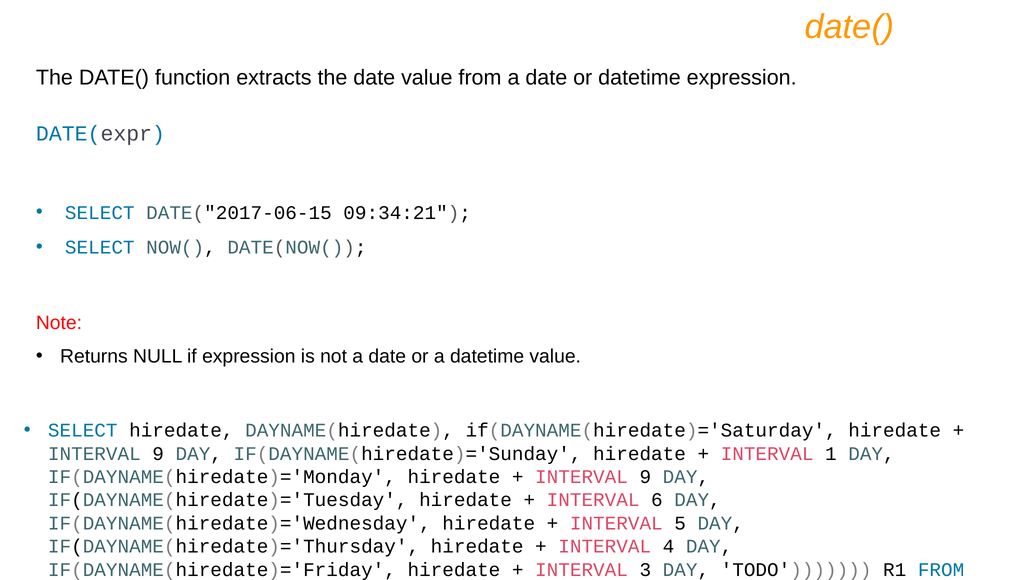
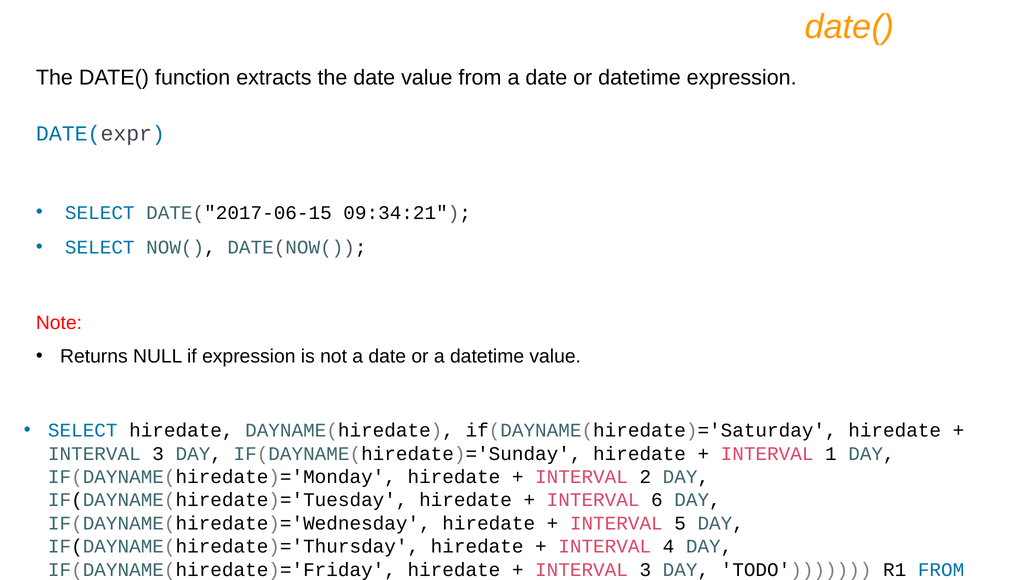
9: 9 -> 3 (158, 454)
9: 9 -> 2 (645, 477)
